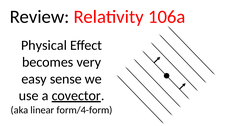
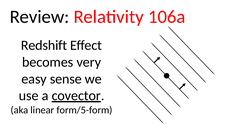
Physical: Physical -> Redshift (44, 45)
form/4-form: form/4-form -> form/5-form (84, 110)
